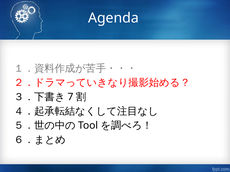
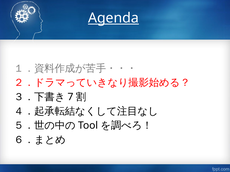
Agenda underline: none -> present (113, 18)
